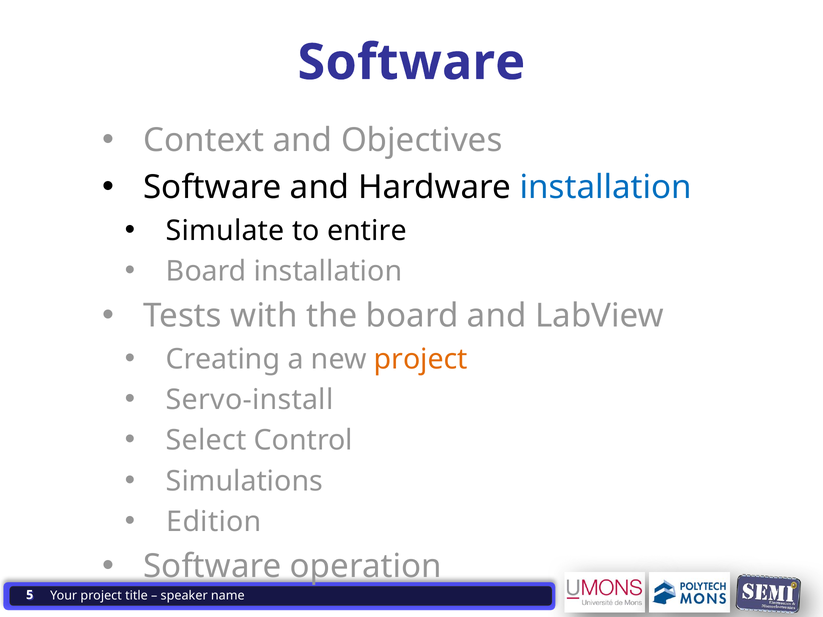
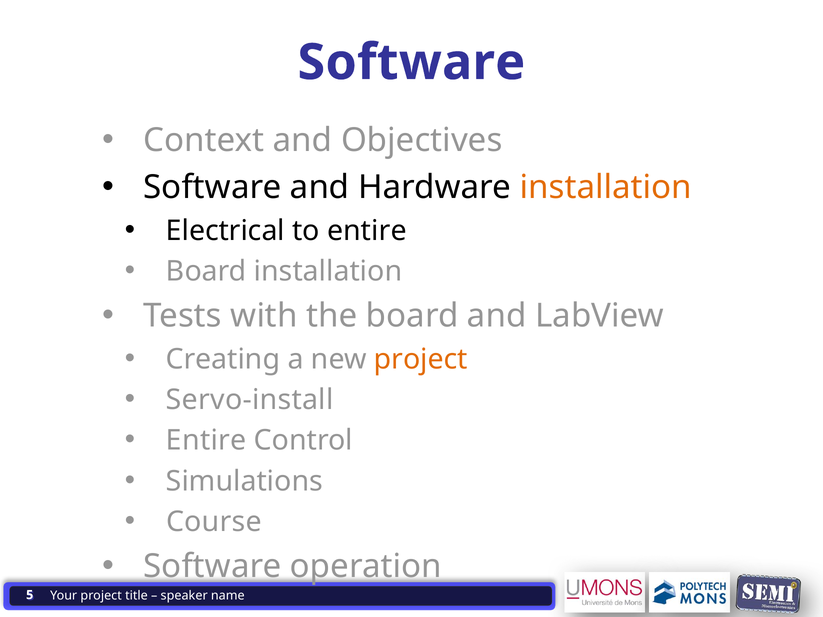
installation colour: blue -> orange (606, 188)
Simulate: Simulate -> Electrical (225, 231)
Select: Select -> Entire (206, 441)
Edition: Edition -> Course (214, 522)
